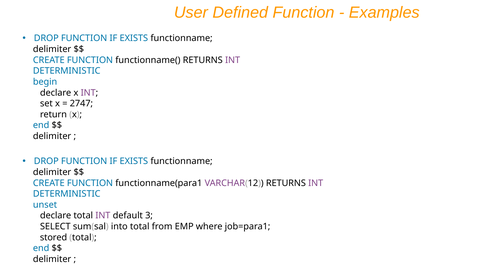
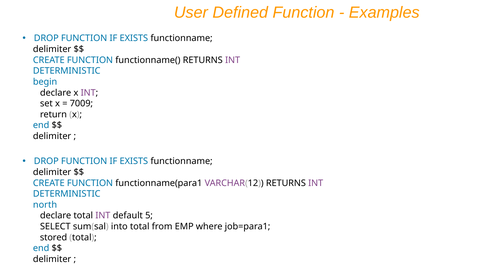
2747: 2747 -> 7009 (81, 104)
unset: unset -> north (45, 205)
3: 3 -> 5 (149, 216)
